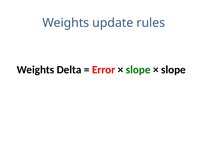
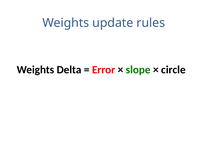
slope: slope -> circle (173, 70)
